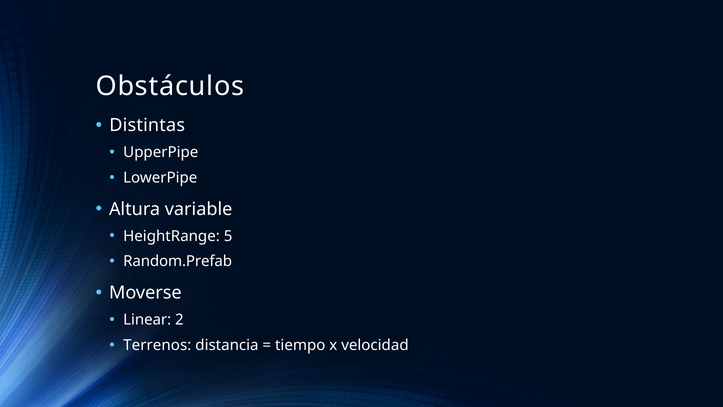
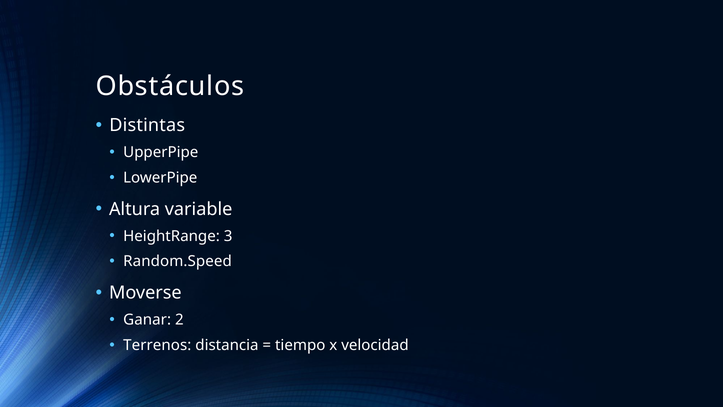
5: 5 -> 3 (228, 236)
Random.Prefab: Random.Prefab -> Random.Speed (178, 261)
Linear: Linear -> Ganar (147, 320)
